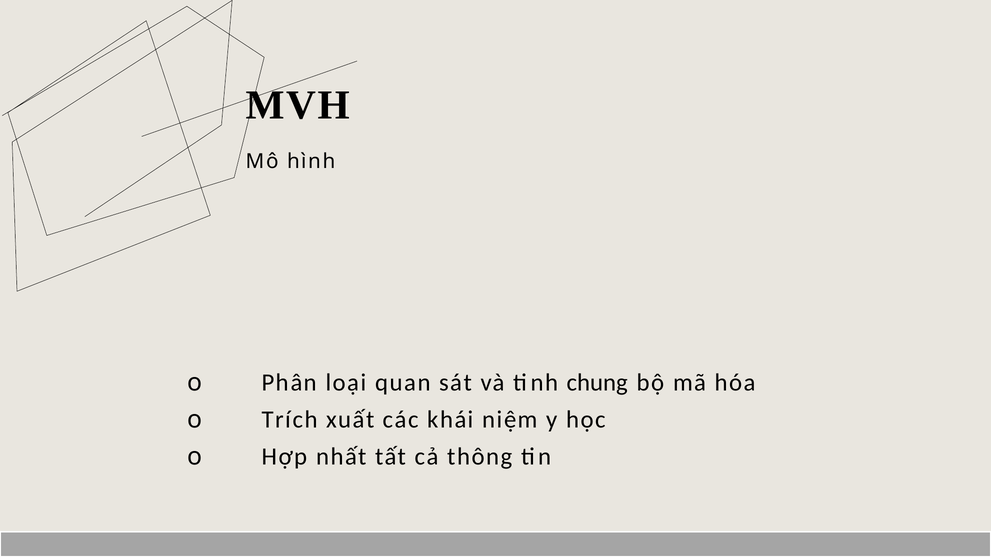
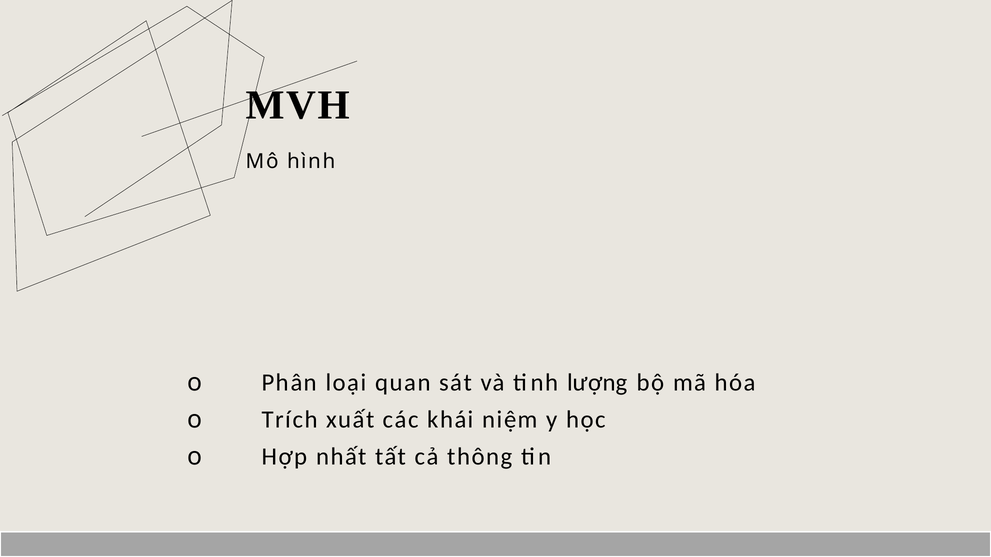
chung: chung -> lượng (597, 383)
